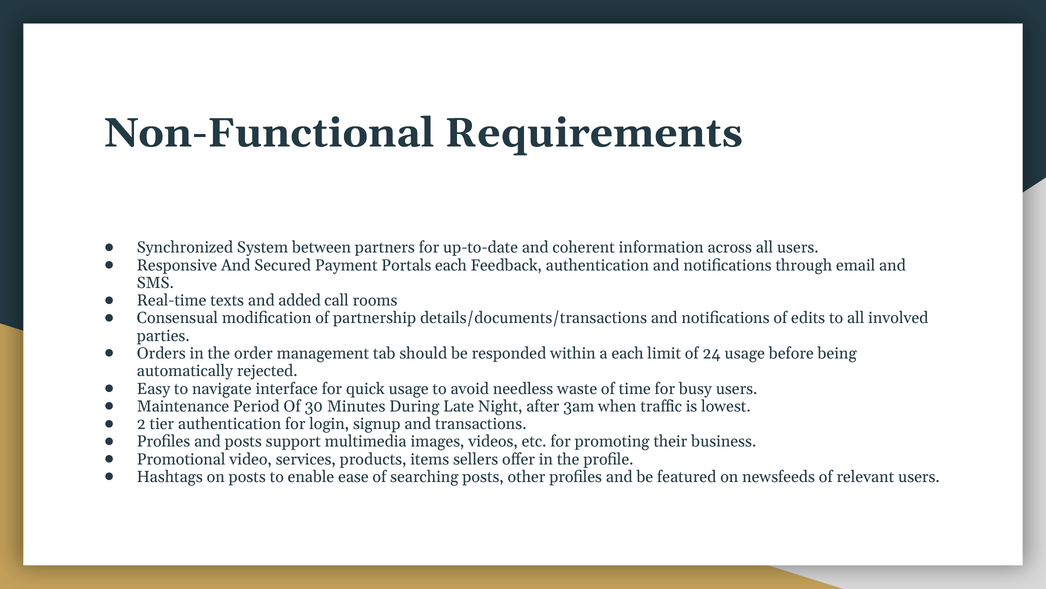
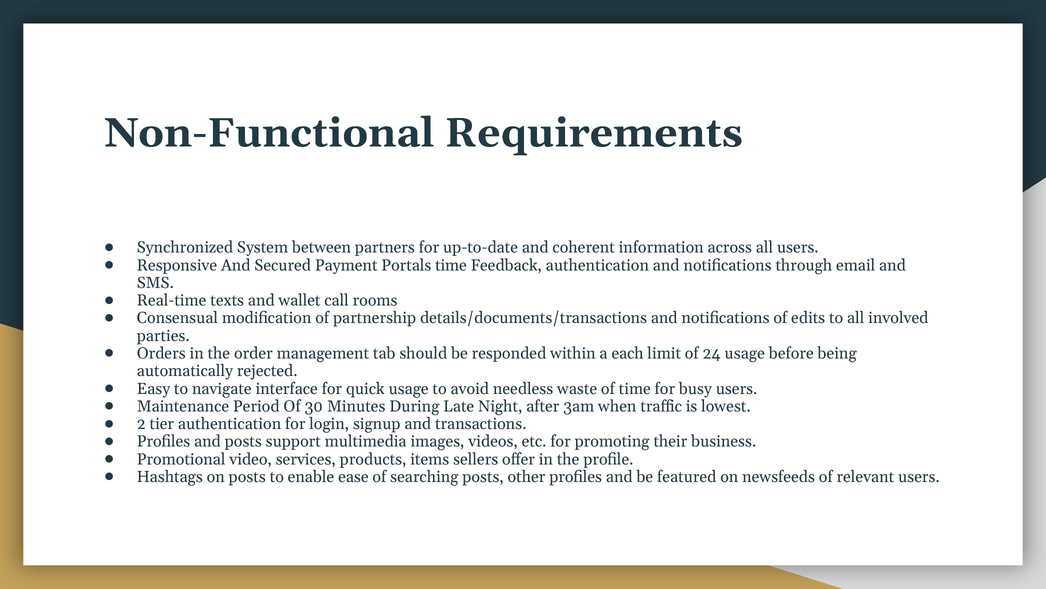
Portals each: each -> time (451, 265)
added: added -> wallet (300, 300)
